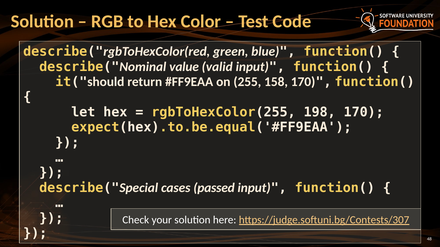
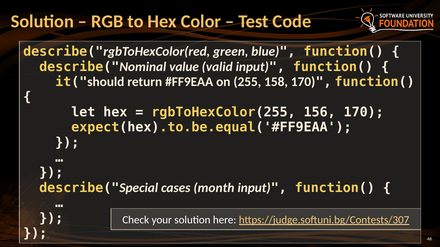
198: 198 -> 156 (320, 112)
passed: passed -> month (214, 188)
